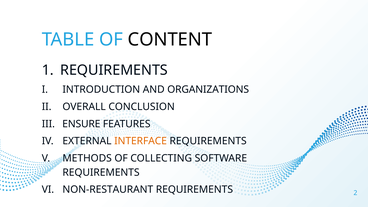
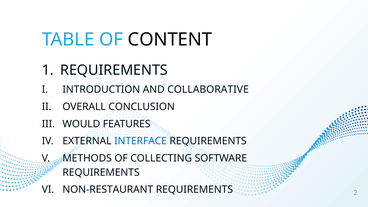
ORGANIZATIONS: ORGANIZATIONS -> COLLABORATIVE (208, 90)
ENSURE: ENSURE -> WOULD (81, 124)
INTERFACE colour: orange -> blue (141, 141)
